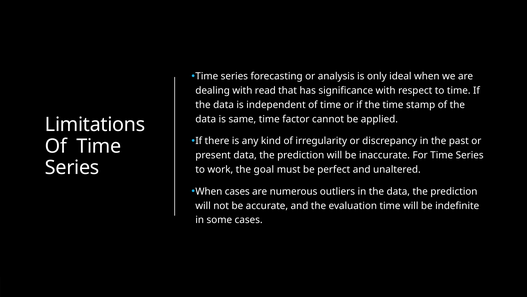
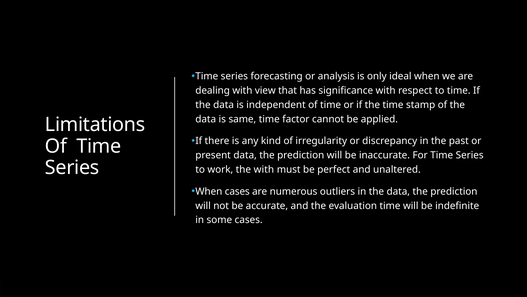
read: read -> view (265, 90)
the goal: goal -> with (264, 169)
